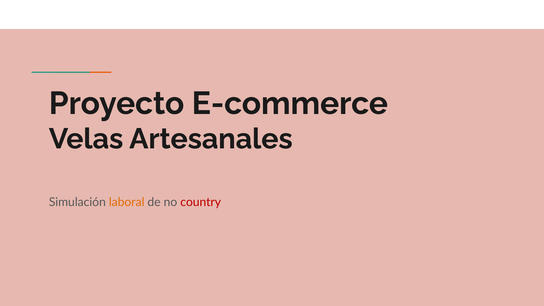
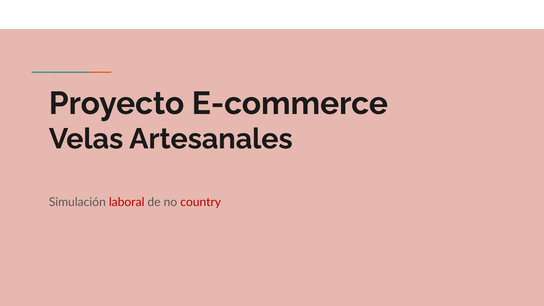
laboral colour: orange -> red (127, 202)
